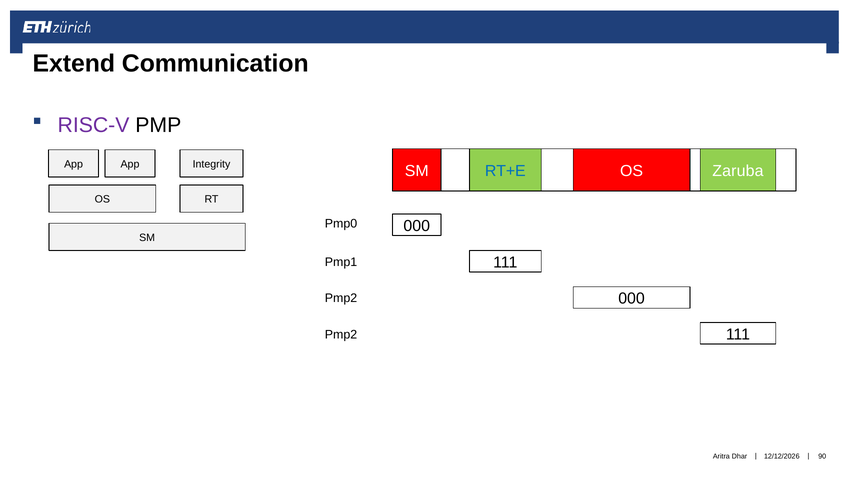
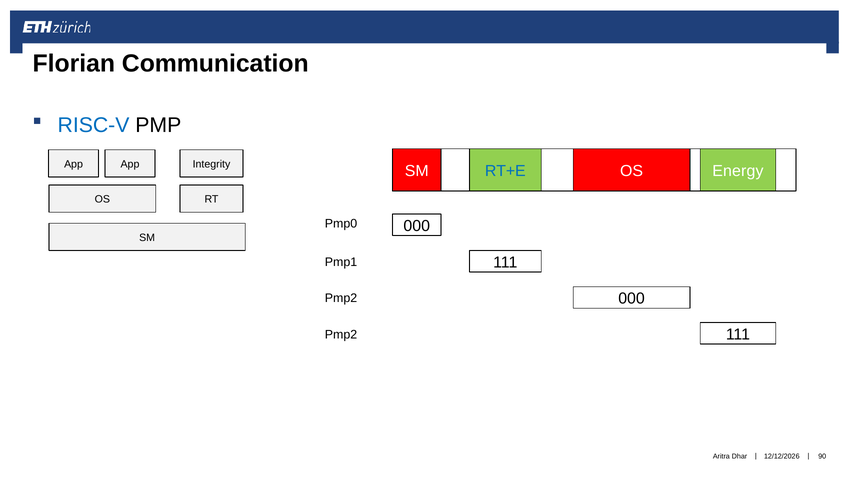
Extend: Extend -> Florian (74, 64)
RISC-V colour: purple -> blue (93, 125)
Zaruba: Zaruba -> Energy (738, 171)
